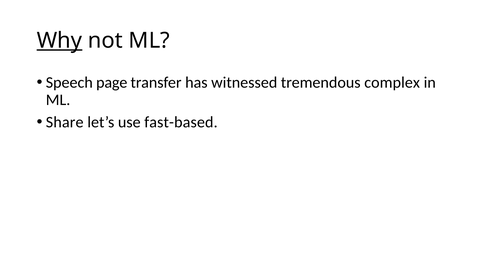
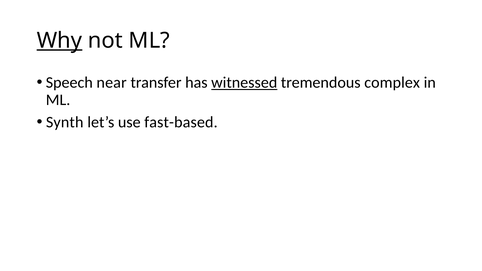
page: page -> near (112, 83)
witnessed underline: none -> present (244, 83)
Share: Share -> Synth (65, 122)
